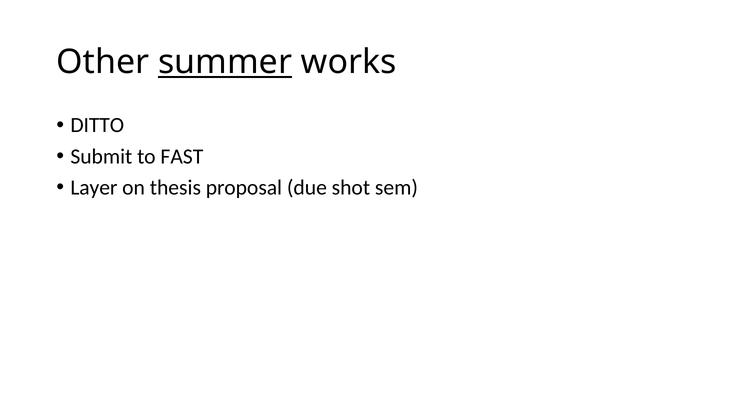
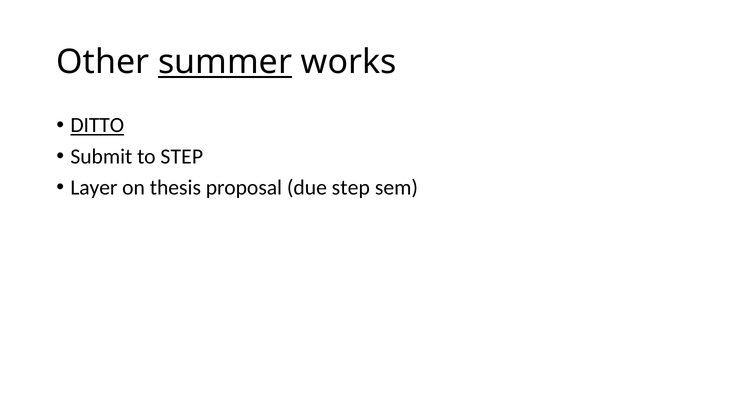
DITTO underline: none -> present (97, 125)
to FAST: FAST -> STEP (182, 156)
due shot: shot -> step (351, 187)
